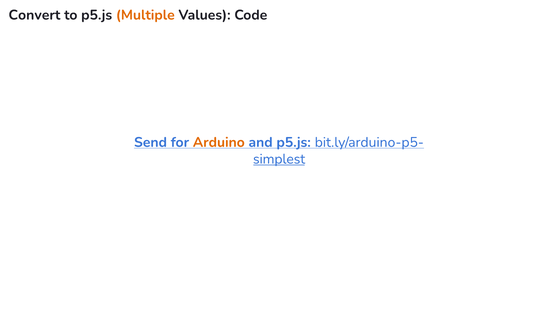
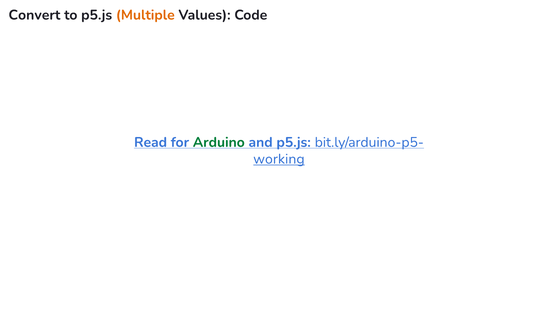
Send: Send -> Read (151, 142)
Arduino colour: orange -> green (219, 142)
simplest: simplest -> working (279, 159)
